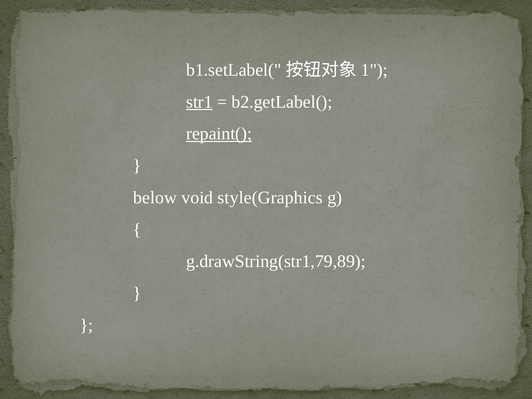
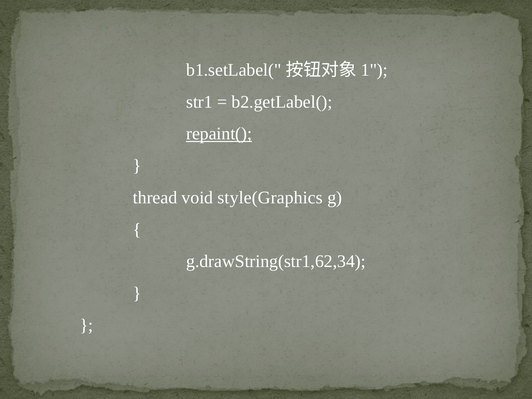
str1 underline: present -> none (199, 102)
below: below -> thread (155, 198)
g.drawString(str1,79,89: g.drawString(str1,79,89 -> g.drawString(str1,62,34 (276, 261)
